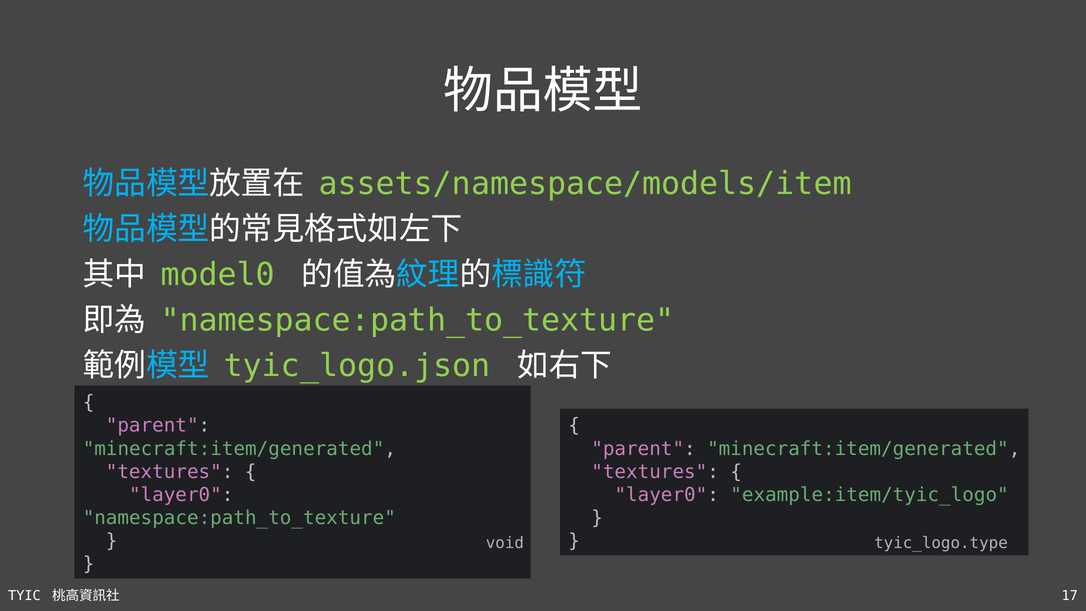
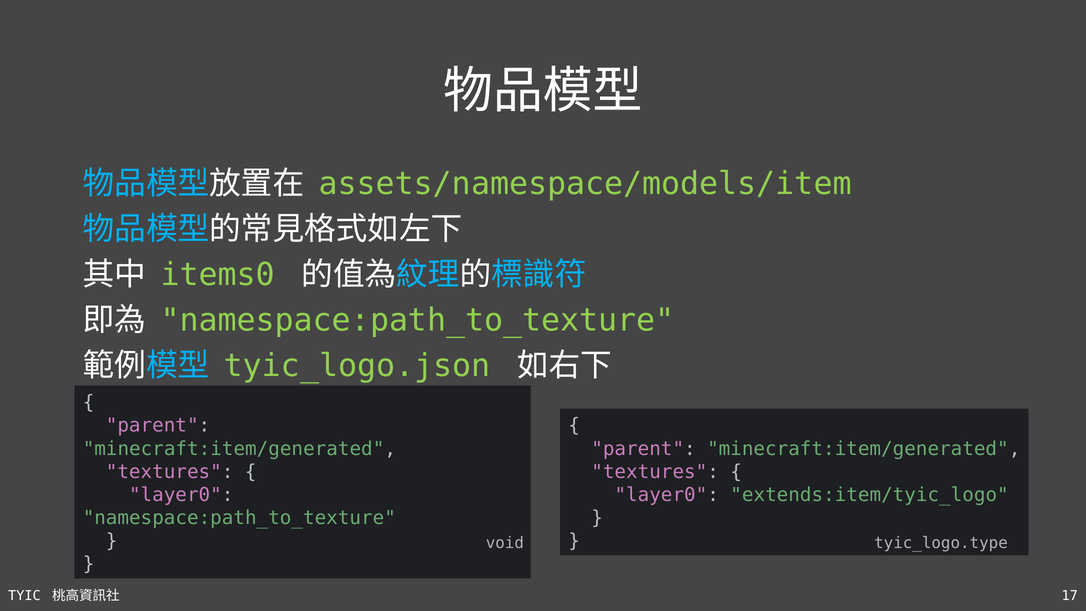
model0: model0 -> items0 (218, 275)
example:item/tyic_logo: example:item/tyic_logo -> extends:item/tyic_logo (870, 495)
